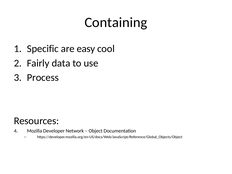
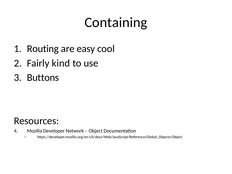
Specific: Specific -> Routing (43, 49)
data: data -> kind (61, 63)
Process: Process -> Buttons (43, 78)
